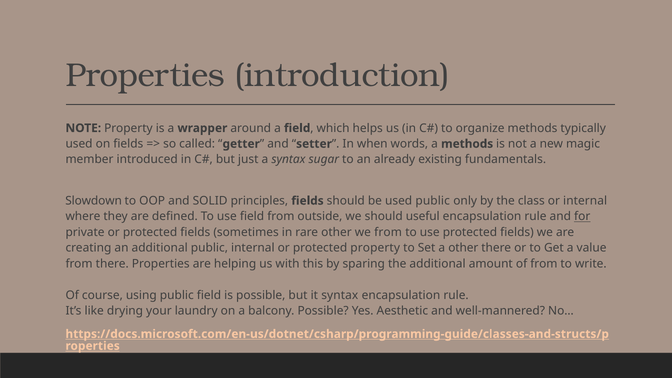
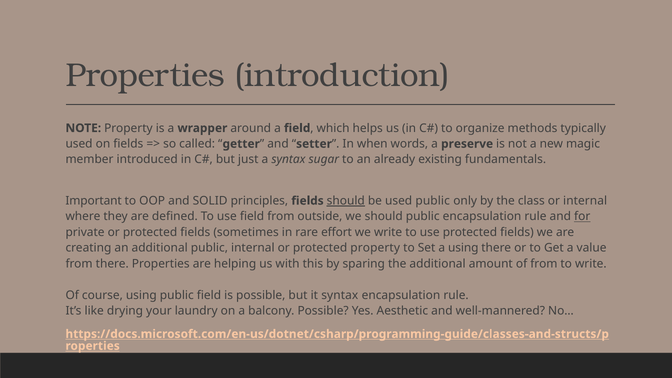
a methods: methods -> preserve (467, 144)
Slowdown: Slowdown -> Important (94, 201)
should underline: none -> present (346, 201)
should useful: useful -> public (423, 216)
rare other: other -> effort (337, 232)
we from: from -> write (388, 232)
a other: other -> using (463, 248)
